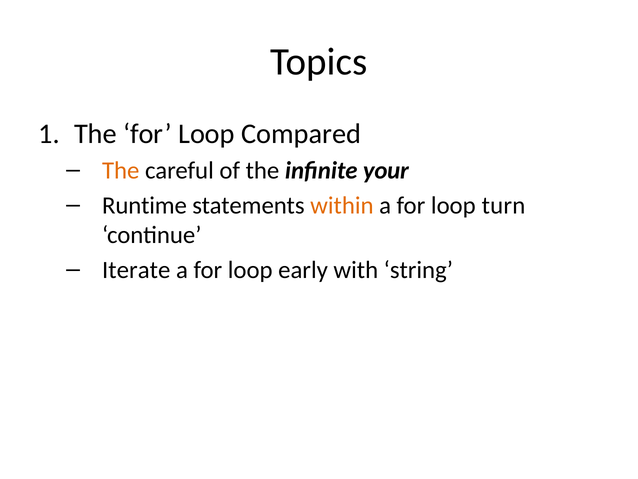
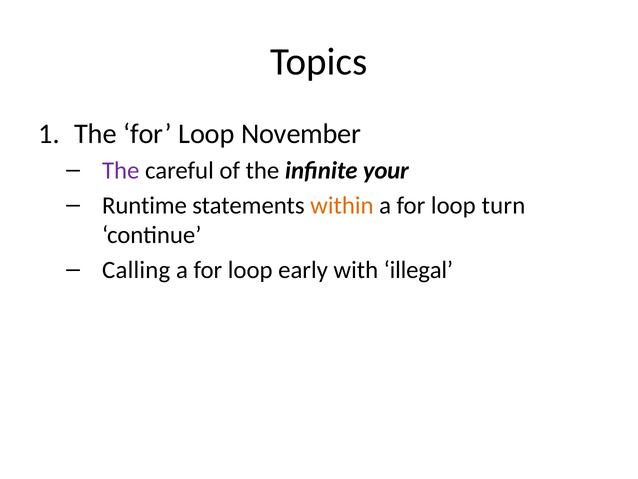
Compared: Compared -> November (301, 134)
The colour: orange -> purple (121, 170)
Iterate: Iterate -> Calling (136, 270)
string: string -> illegal (418, 270)
